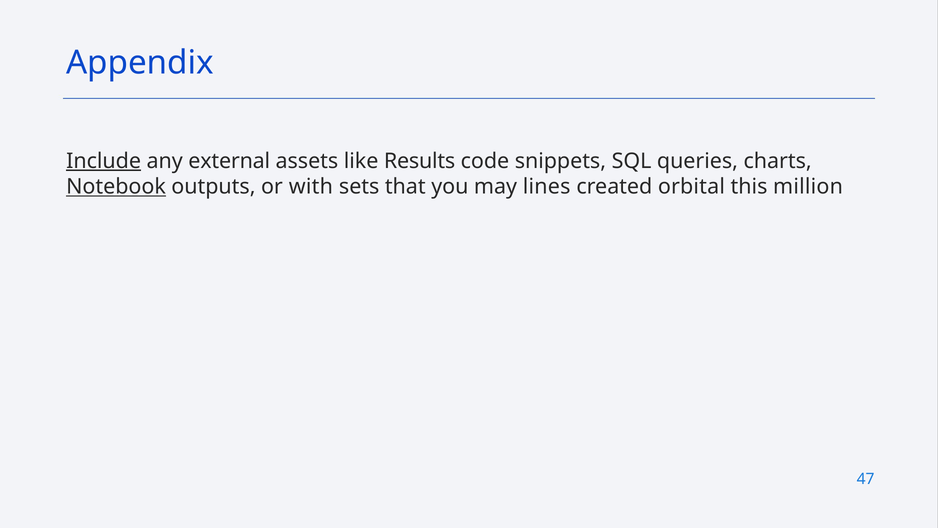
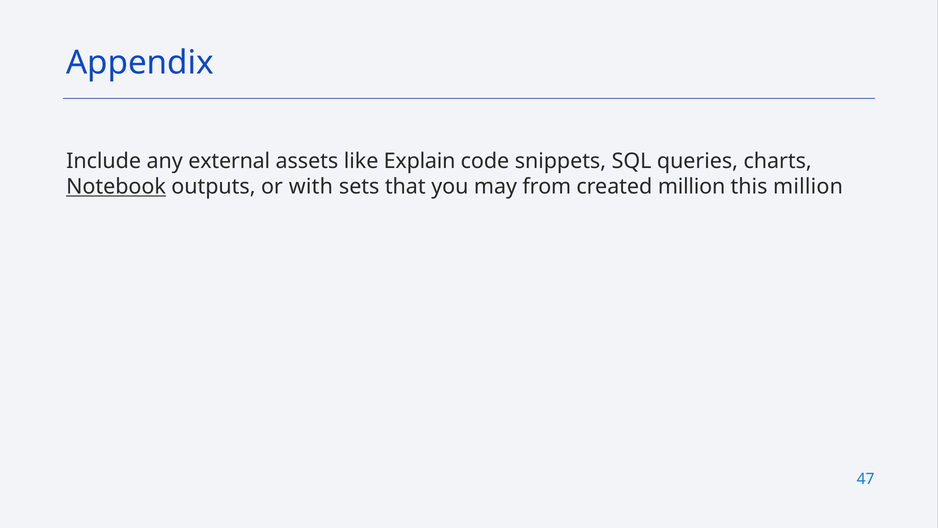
Include underline: present -> none (104, 161)
Results: Results -> Explain (420, 161)
lines: lines -> from (547, 187)
created orbital: orbital -> million (692, 187)
